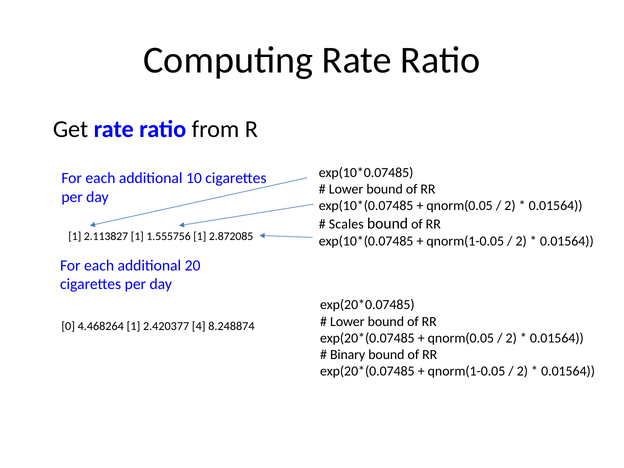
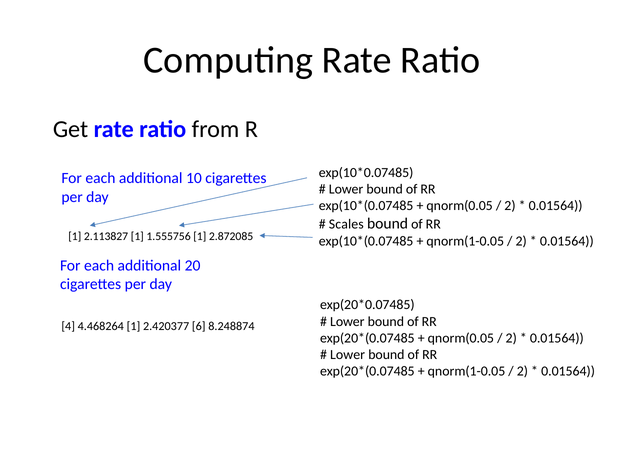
0: 0 -> 4 (68, 326)
4: 4 -> 6 (199, 326)
Binary: Binary -> Lower (348, 355)
